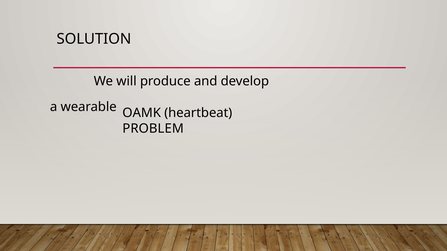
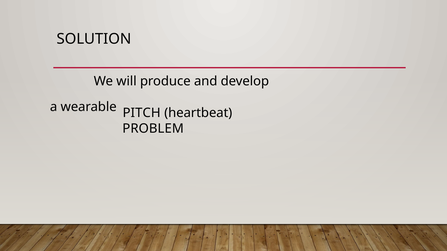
OAMK: OAMK -> PITCH (142, 113)
